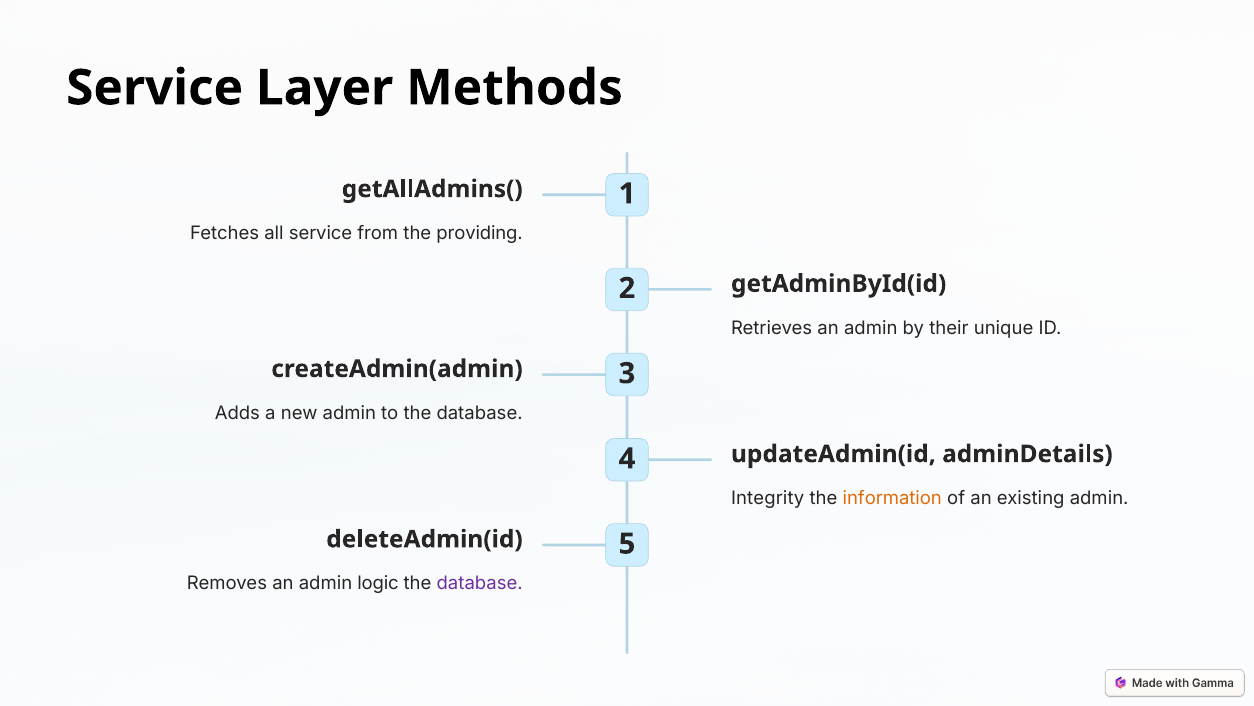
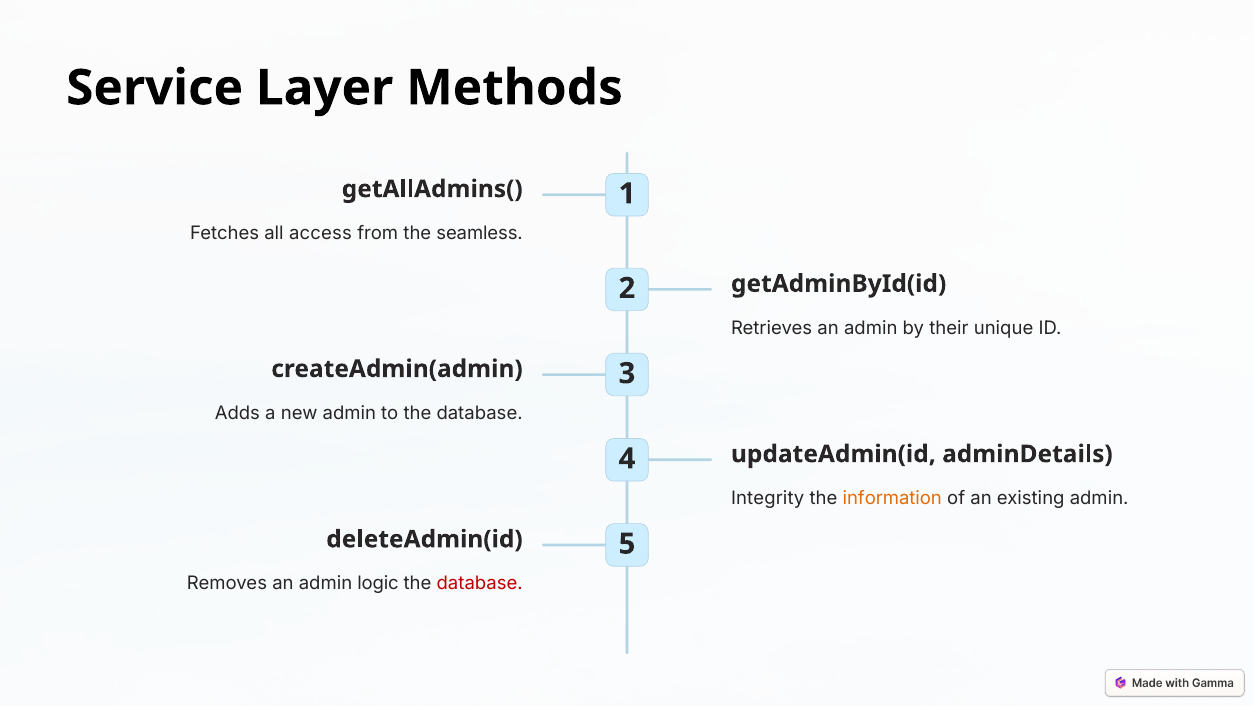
all service: service -> access (320, 233)
providing: providing -> seamless (480, 233)
database colour: purple -> red (480, 583)
